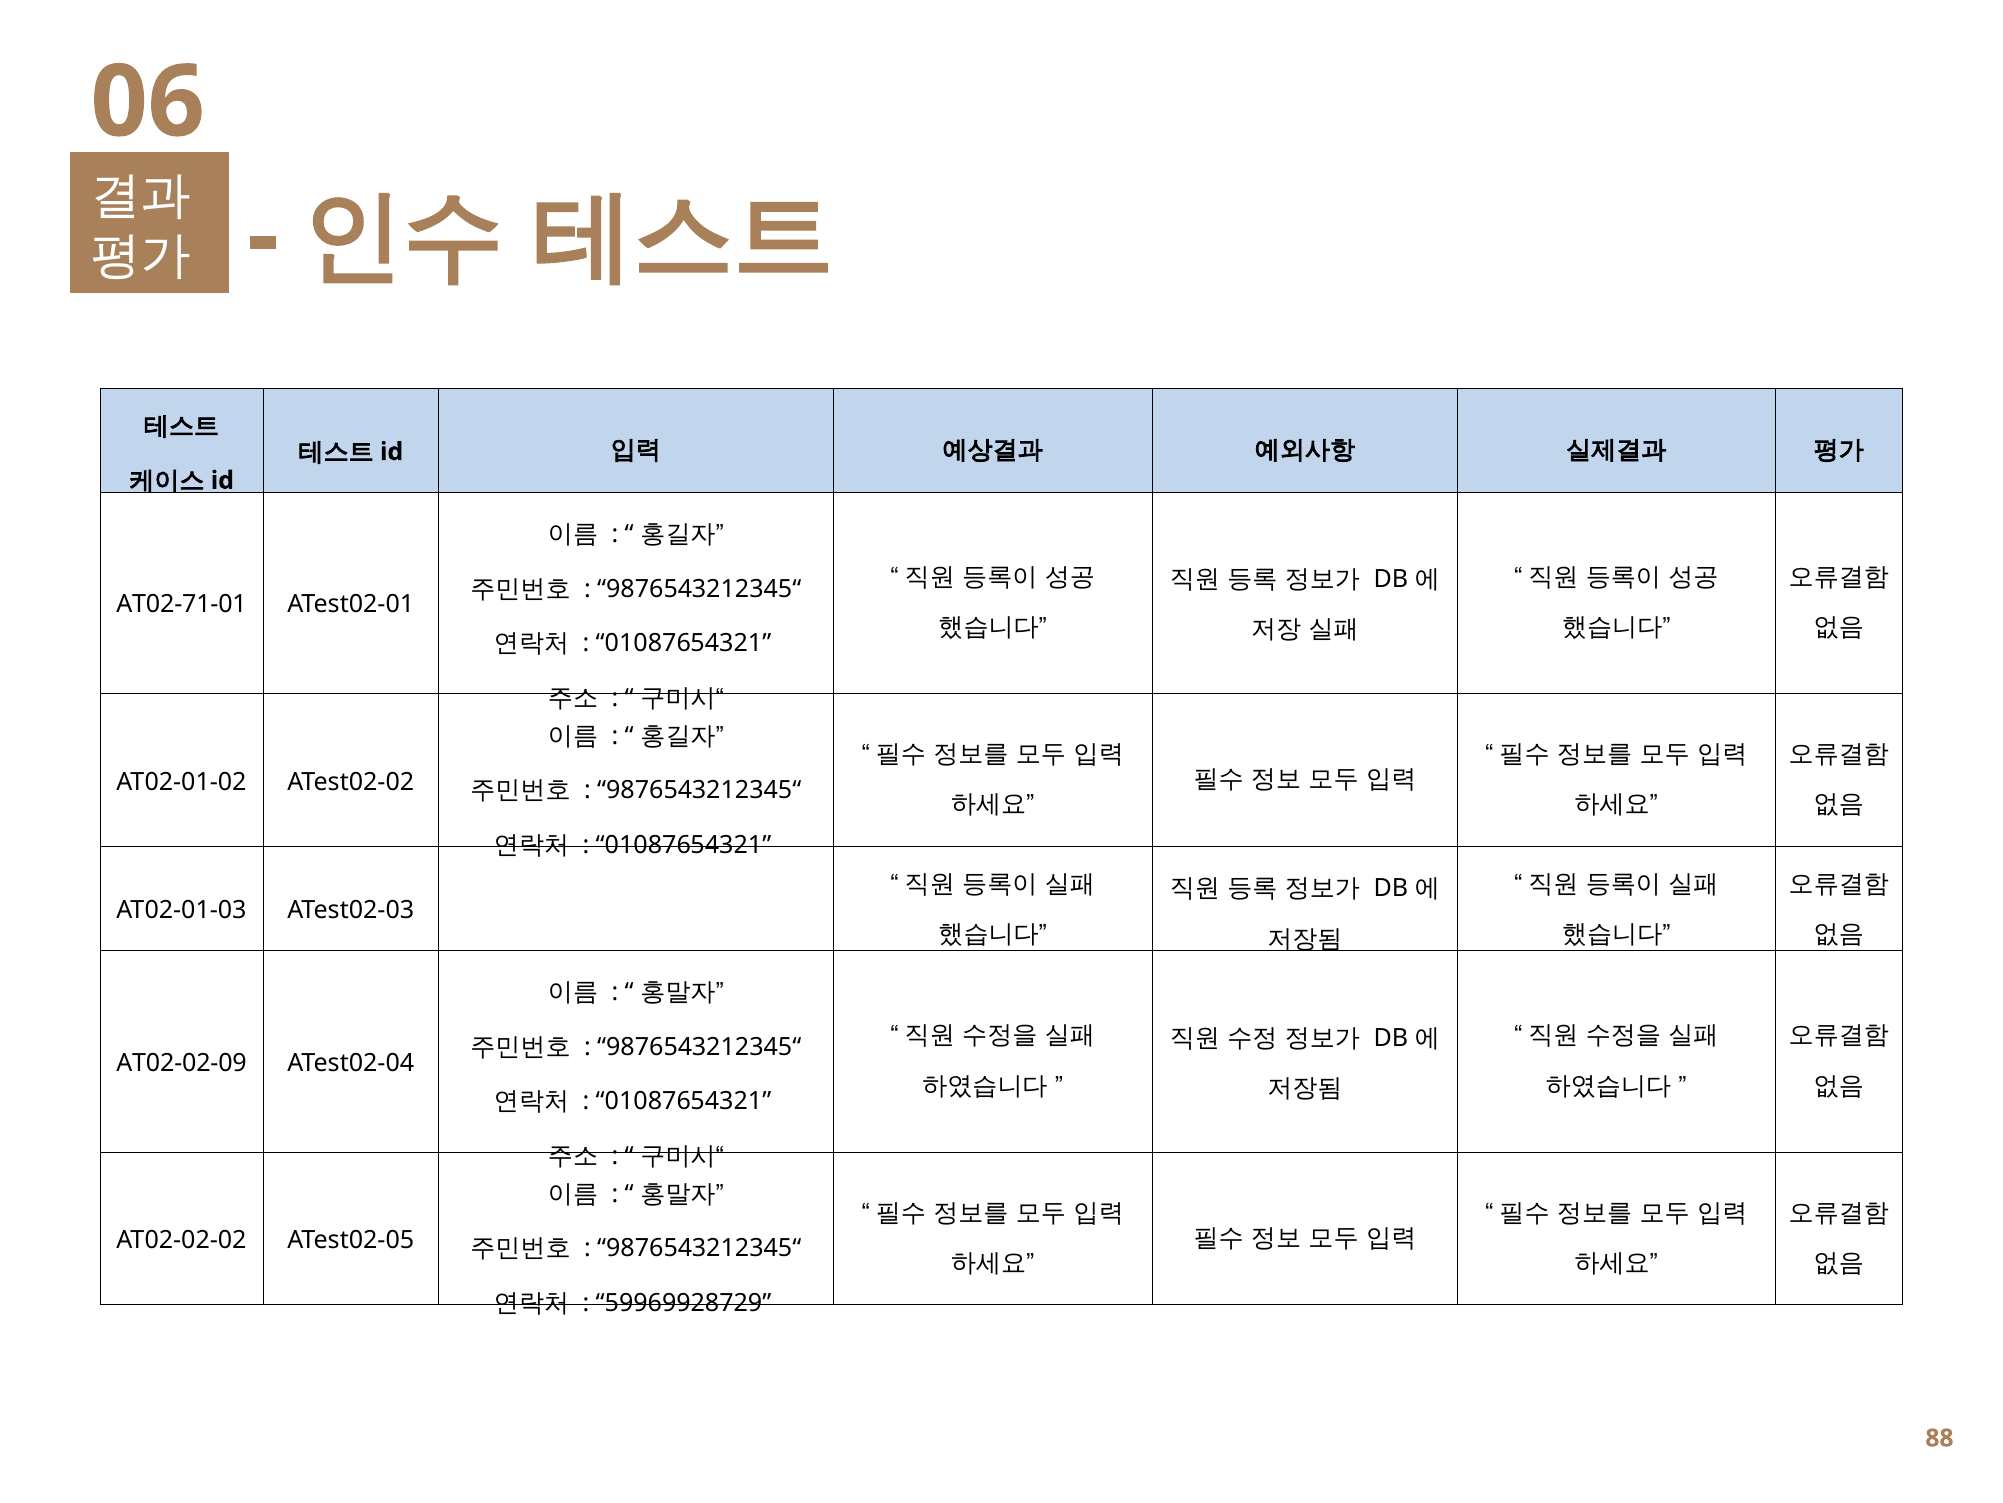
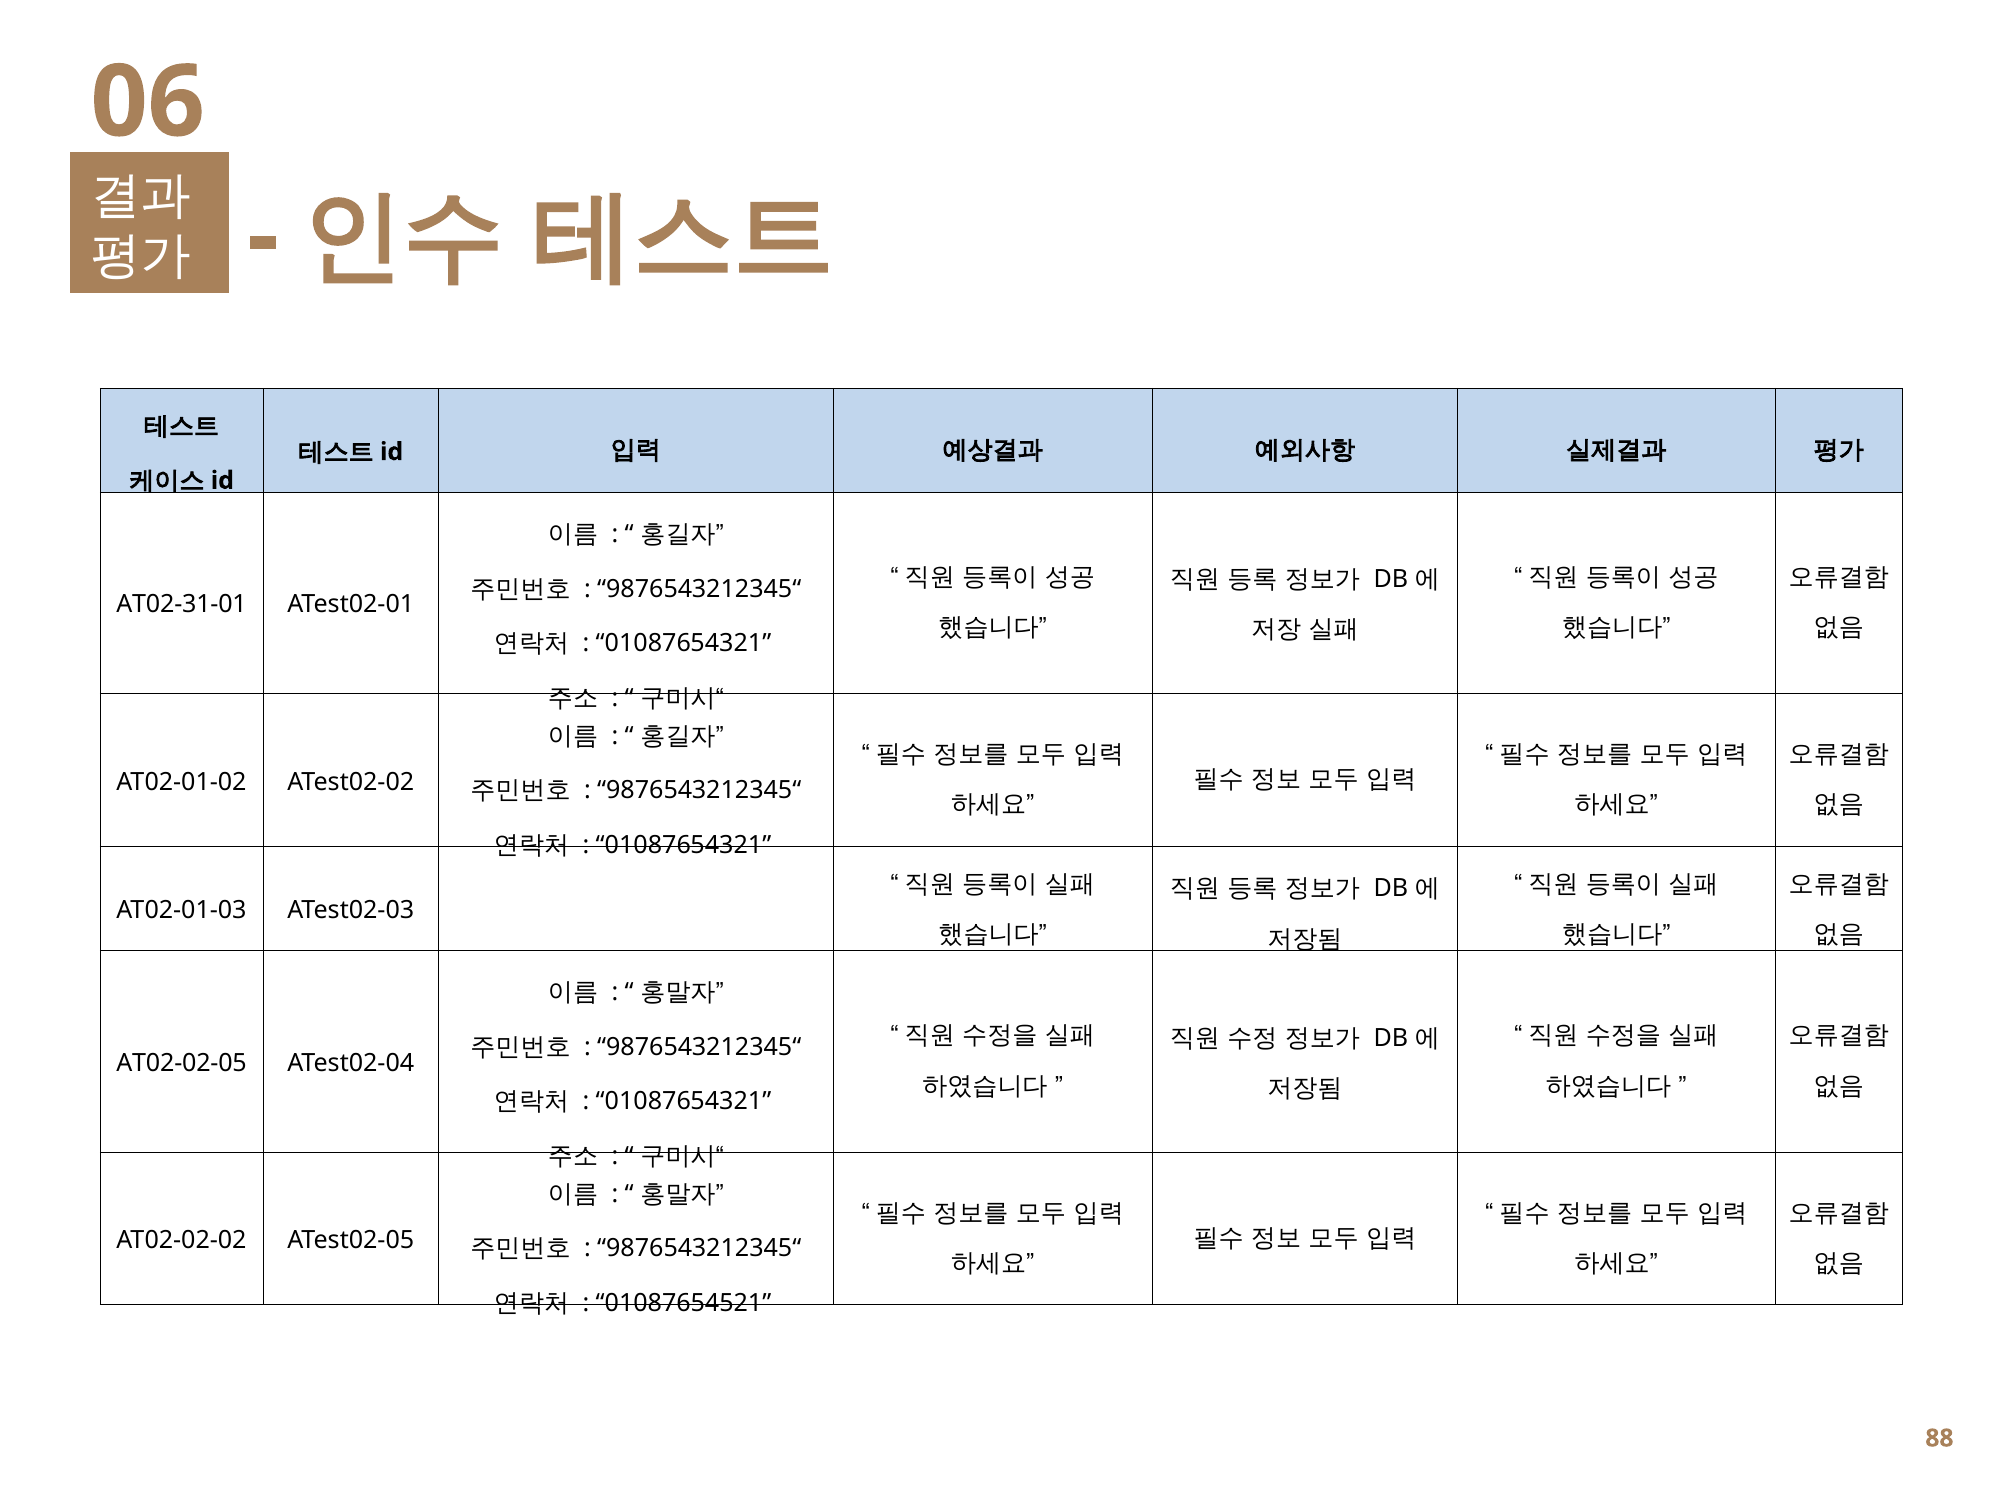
AT02-71-01: AT02-71-01 -> AT02-31-01 (182, 604)
AT02-02-09: AT02-02-09 -> AT02-02-05 (182, 1062)
59969928729: 59969928729 -> 01087654521 (684, 1302)
